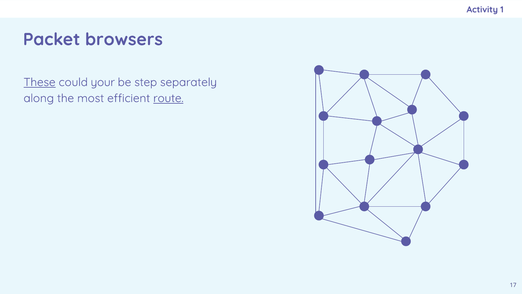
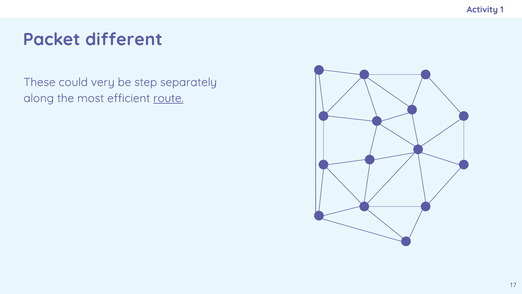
browsers: browsers -> different (124, 39)
These underline: present -> none (40, 82)
your: your -> very (103, 82)
